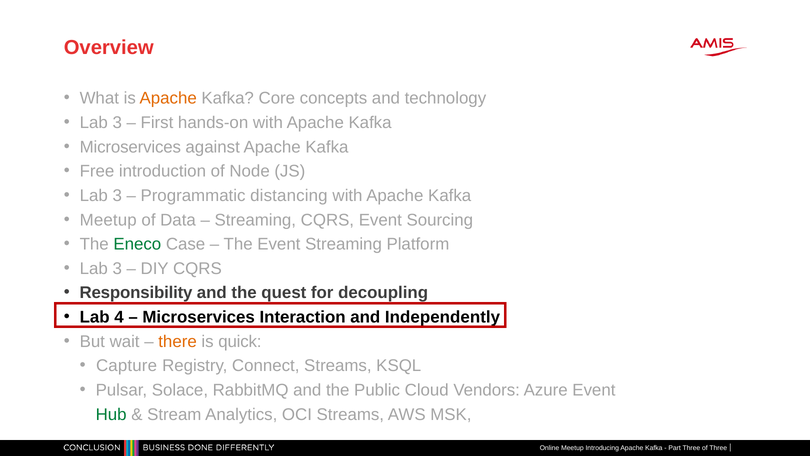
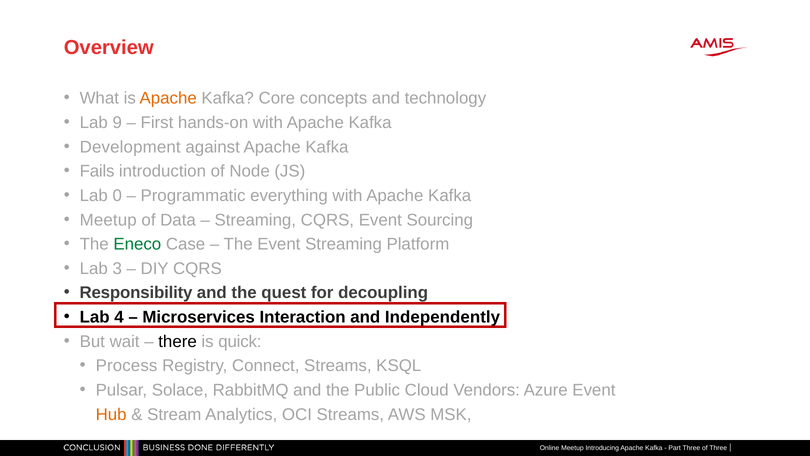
3: 3 -> 9 (117, 123)
Microservices: Microservices -> Development (130, 147)
Free: Free -> Fails (97, 171)
3: 3 -> 0 (117, 195)
distancing: distancing -> everything (289, 195)
there colour: orange -> black (178, 341)
Capture: Capture -> Process (127, 366)
Hub colour: green -> orange (111, 414)
